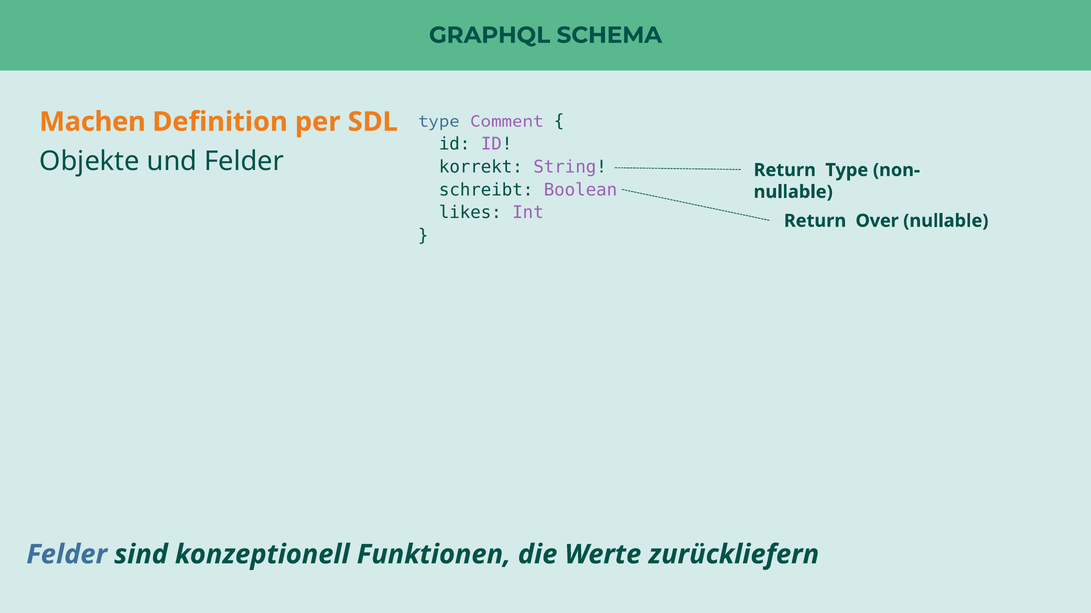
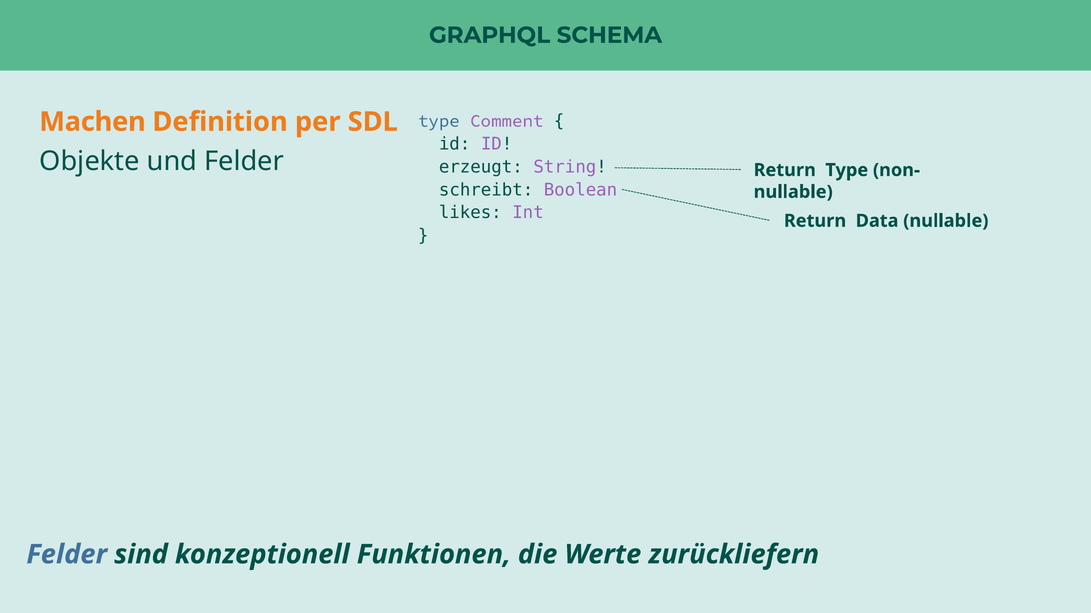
korrekt: korrekt -> erzeugt (481, 167)
Over: Over -> Data (877, 221)
